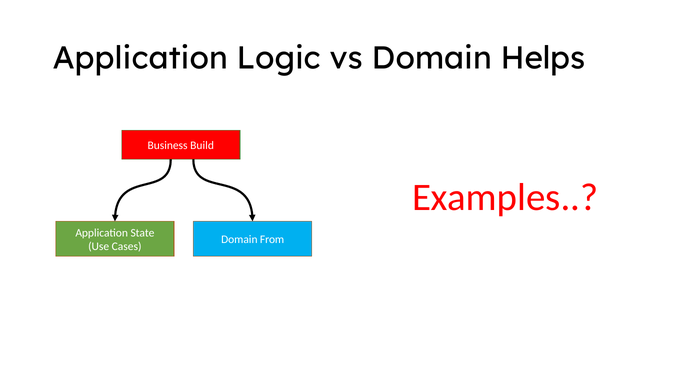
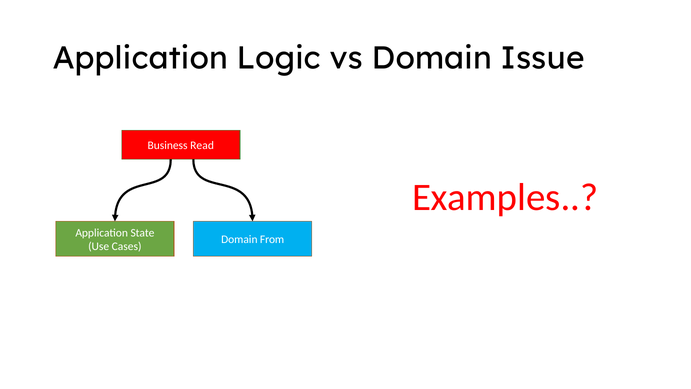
Helps: Helps -> Issue (543, 58)
Build: Build -> Read (202, 145)
